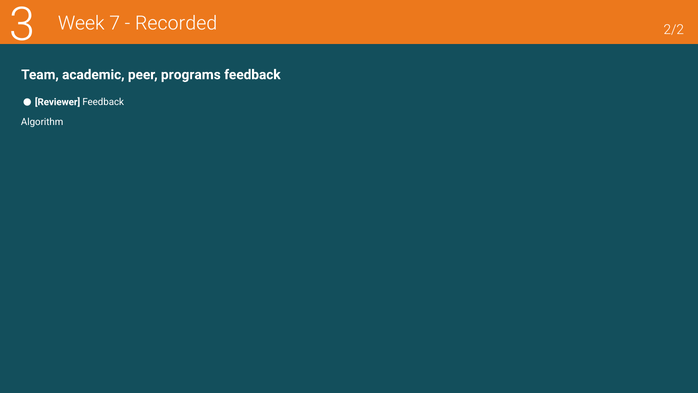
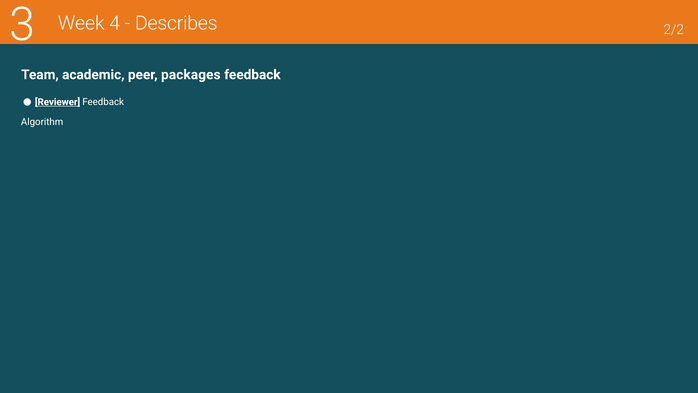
7: 7 -> 4 (115, 23)
Recorded: Recorded -> Describes (176, 23)
programs: programs -> packages (191, 75)
Reviewer underline: none -> present (58, 102)
